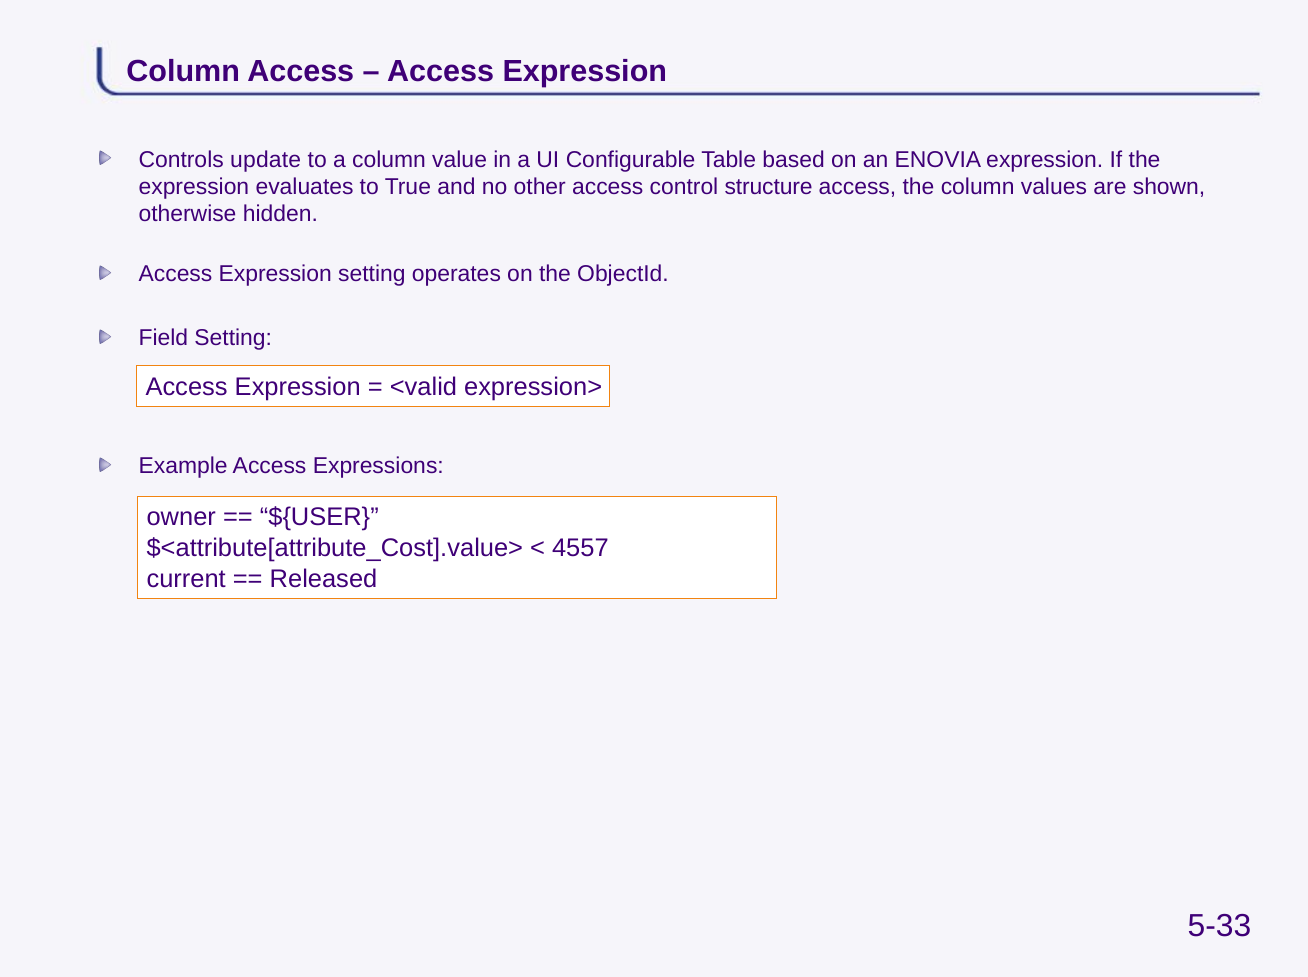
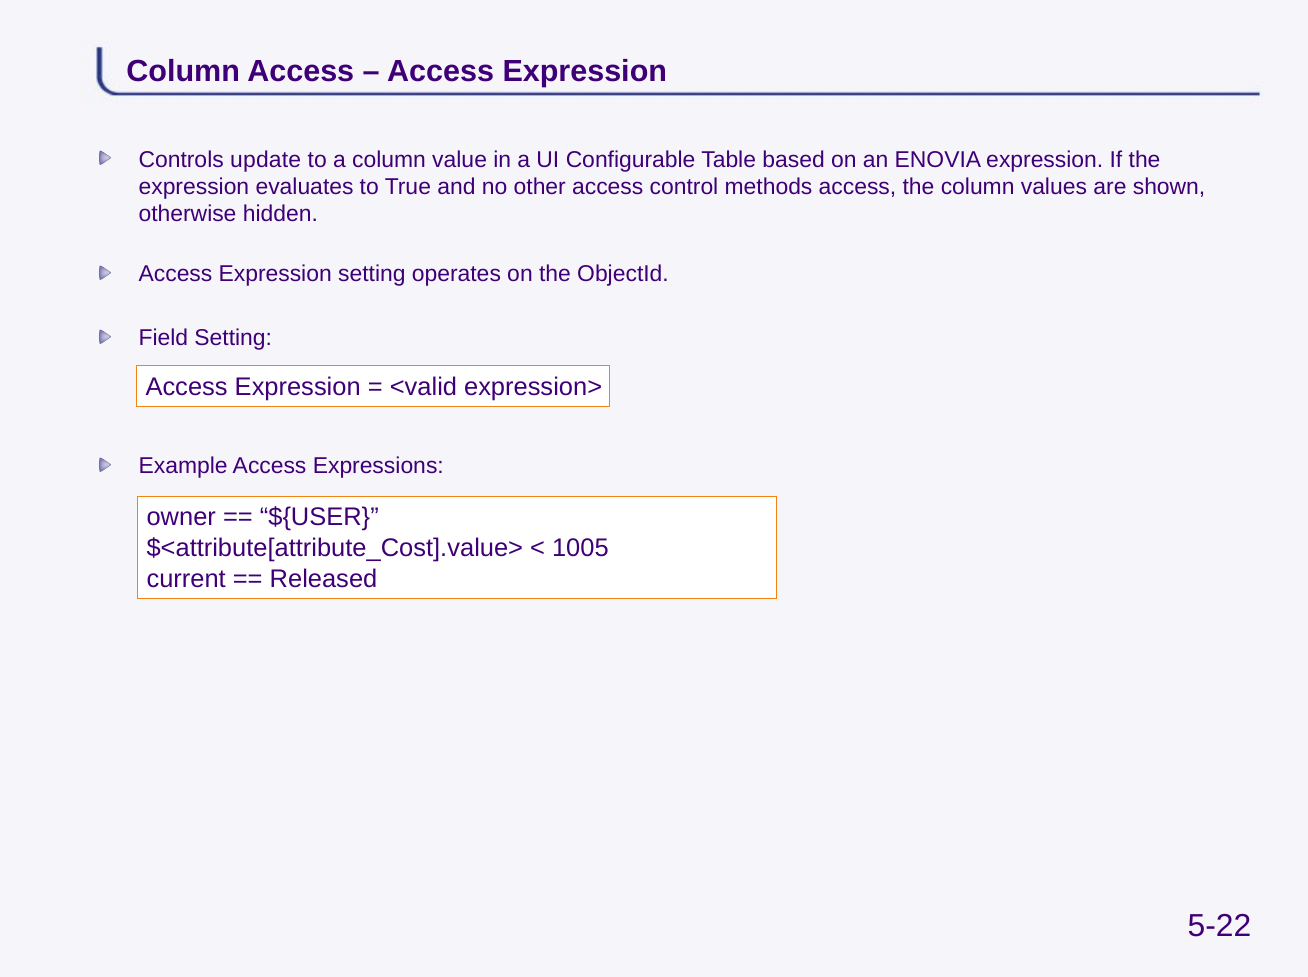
structure: structure -> methods (769, 187)
4557: 4557 -> 1005 (580, 548)
5-33: 5-33 -> 5-22 (1219, 926)
